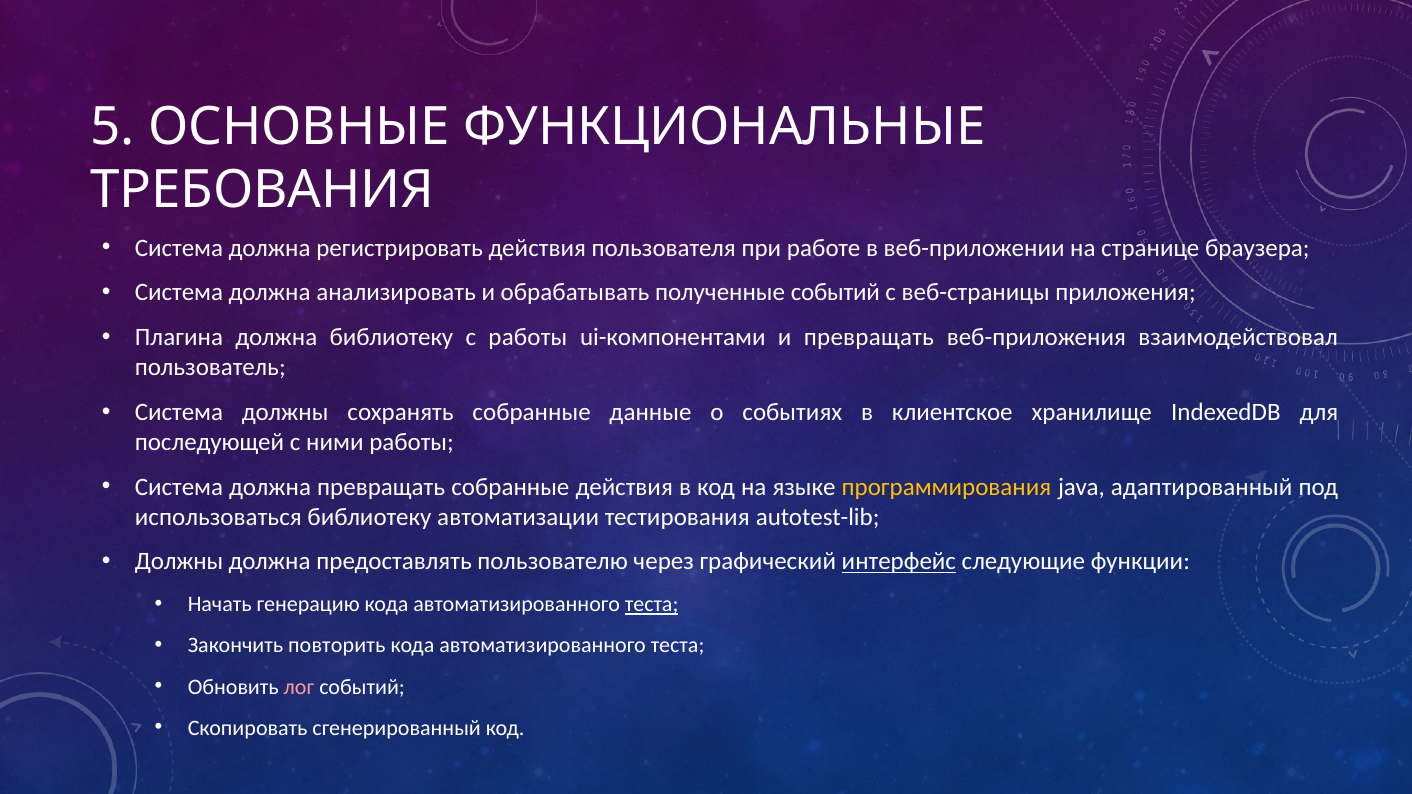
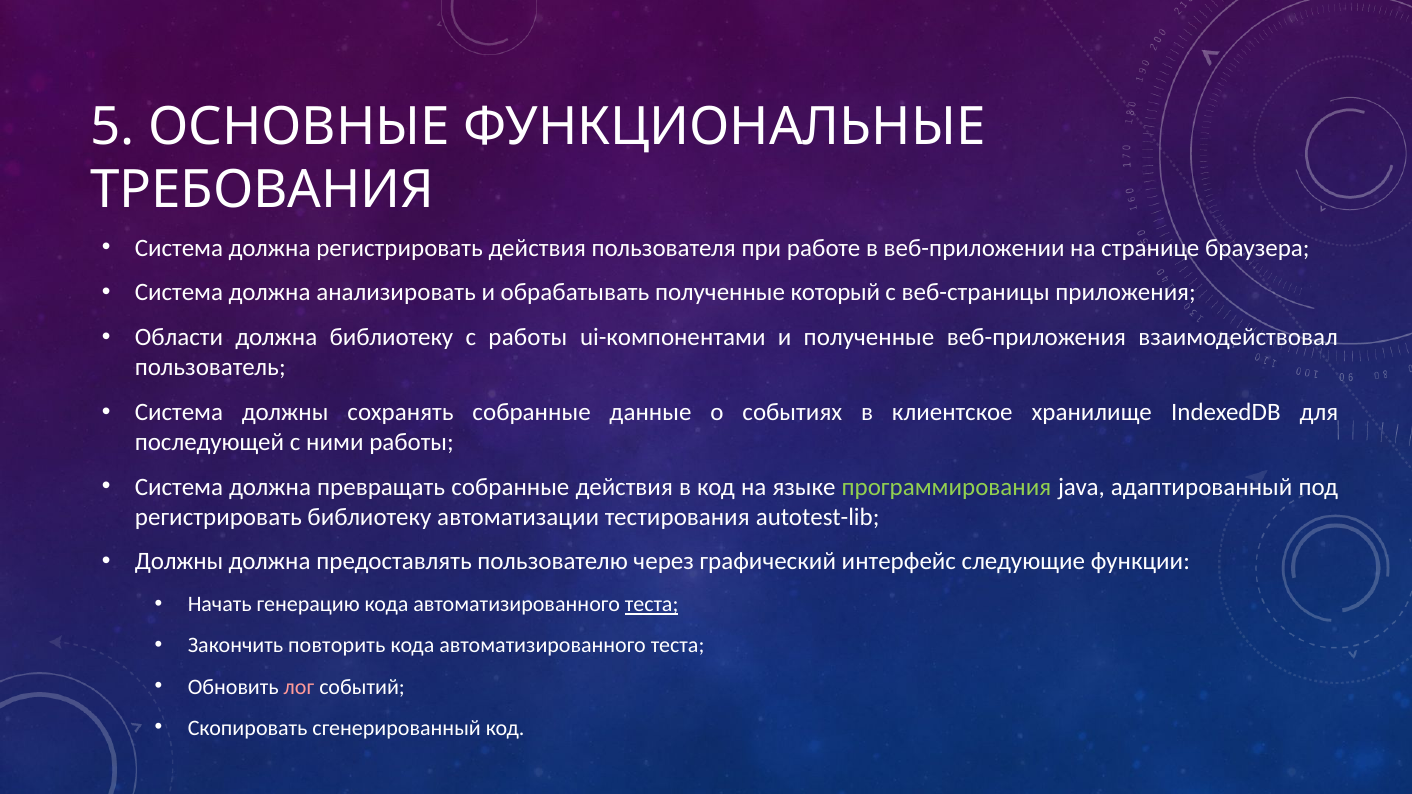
полученные событий: событий -> который (835, 293)
Плагина: Плагина -> Области (179, 338)
и превращать: превращать -> полученные (869, 338)
программирования colour: yellow -> light green (946, 487)
использоваться: использоваться -> регистрировать (218, 517)
интерфейс underline: present -> none (899, 562)
